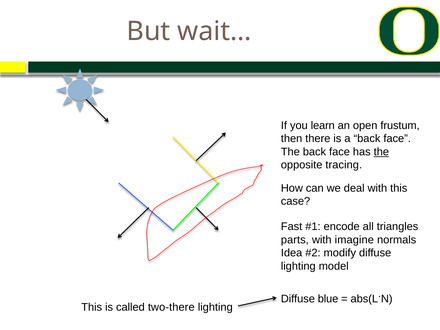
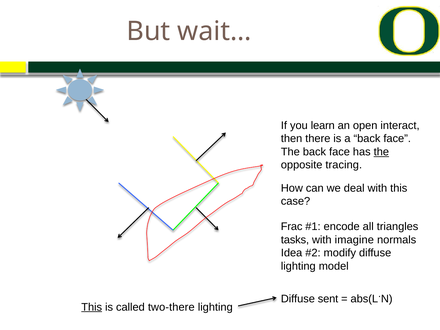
frustum: frustum -> interact (400, 125)
Fast: Fast -> Frac (292, 227)
parts: parts -> tasks (295, 240)
blue: blue -> sent (328, 299)
This underline: none -> present (92, 307)
